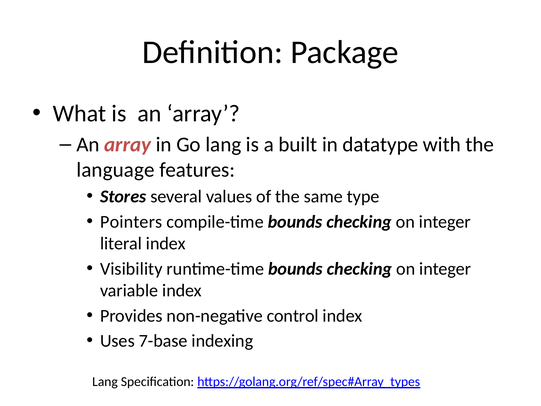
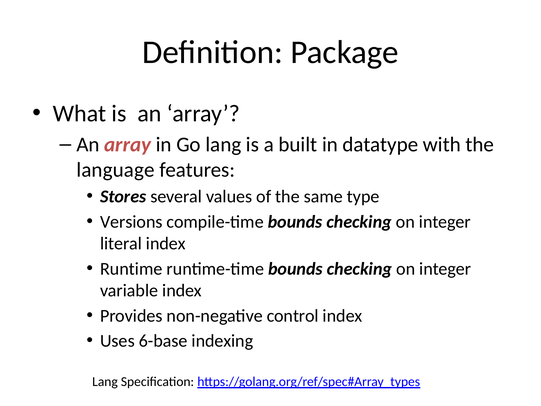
Pointers: Pointers -> Versions (131, 222)
Visibility: Visibility -> Runtime (131, 269)
7-base: 7-base -> 6-base (163, 341)
